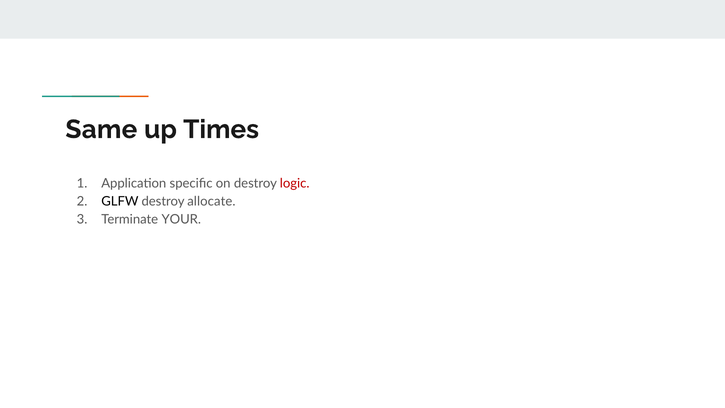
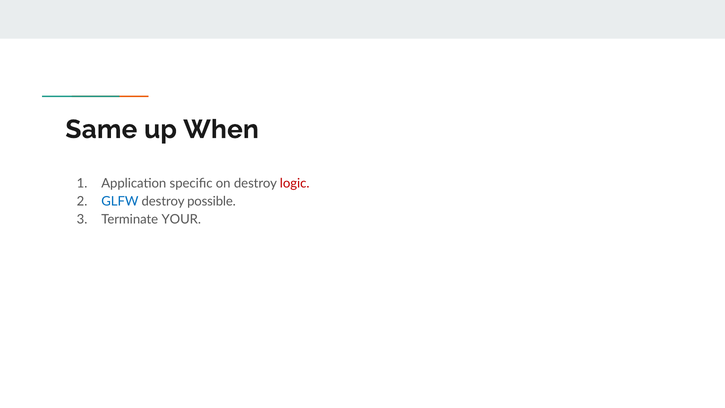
Times: Times -> When (221, 129)
GLFW colour: black -> blue (120, 201)
allocate: allocate -> possible (211, 201)
